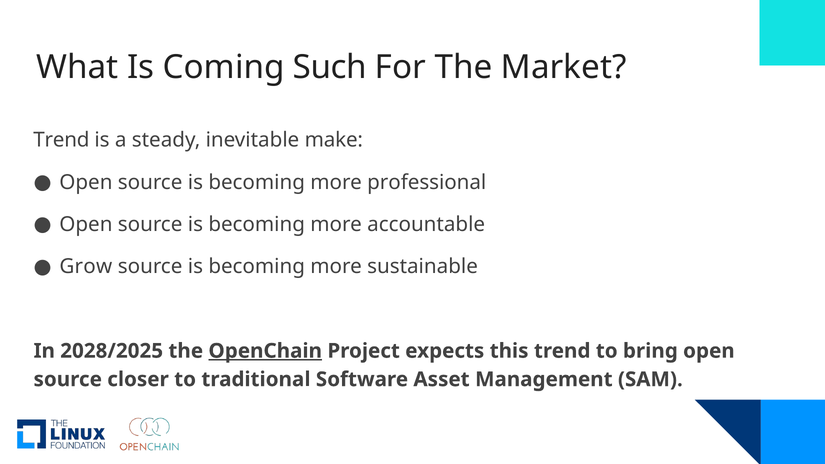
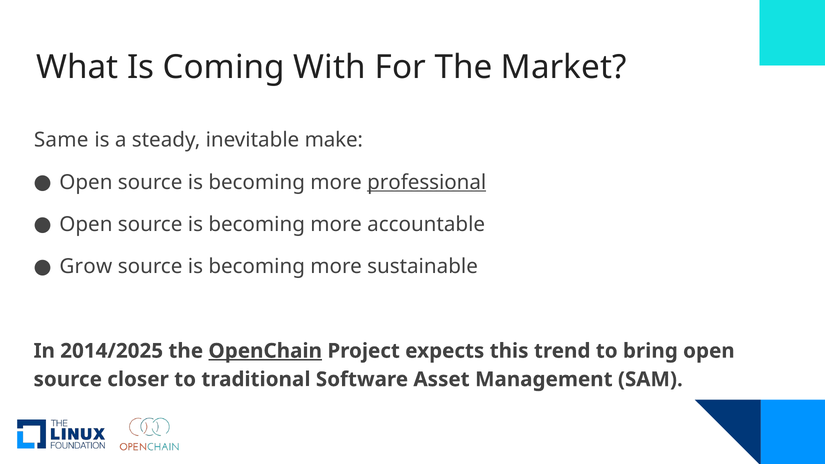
Such: Such -> With (330, 68)
Trend: Trend -> Same (61, 140)
professional underline: none -> present (427, 182)
2028/2025: 2028/2025 -> 2014/2025 (112, 351)
